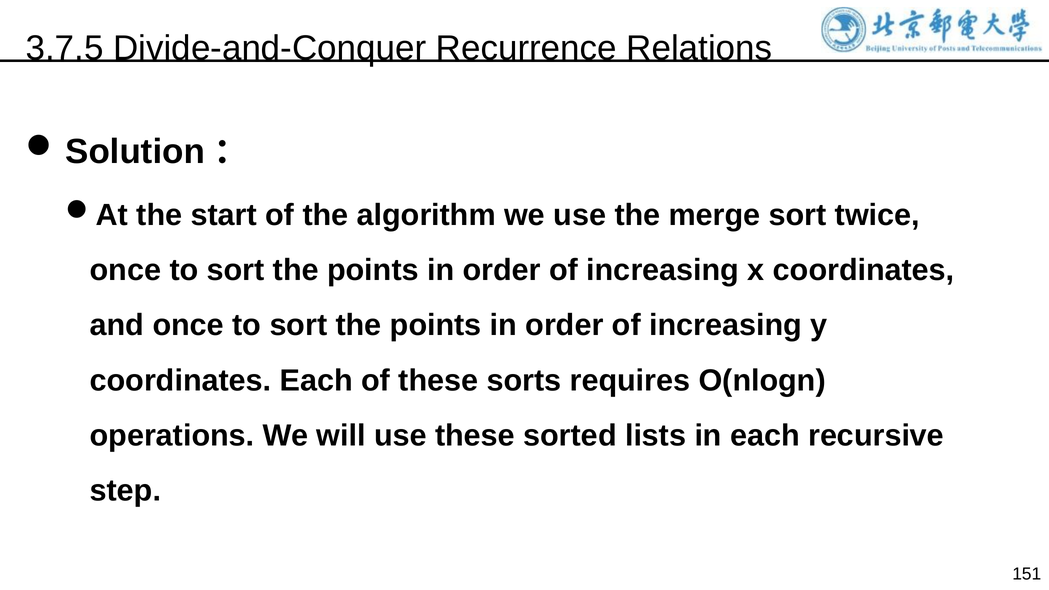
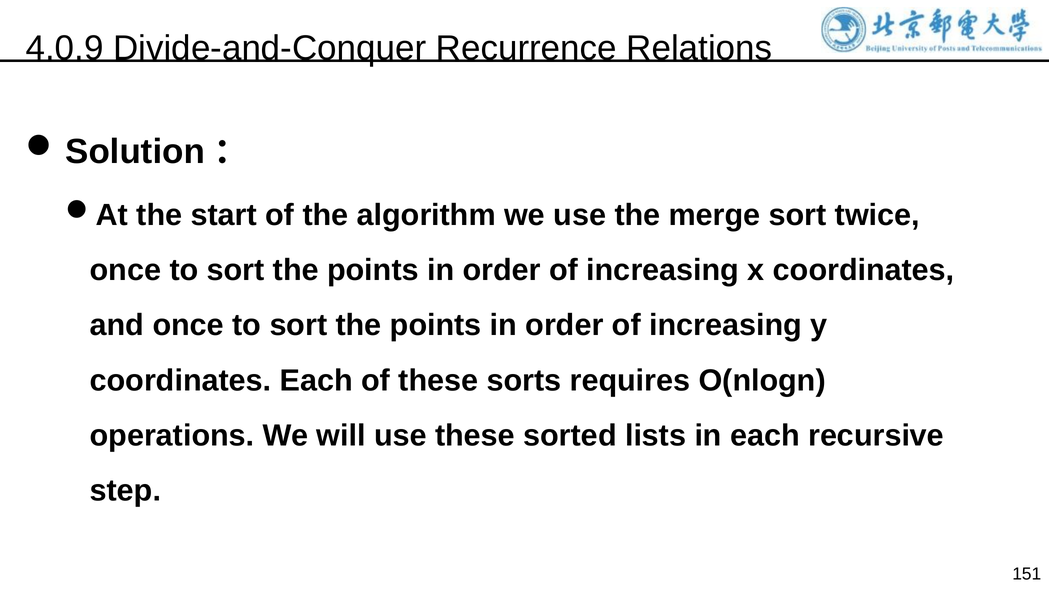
3.7.5: 3.7.5 -> 4.0.9 (65, 48)
